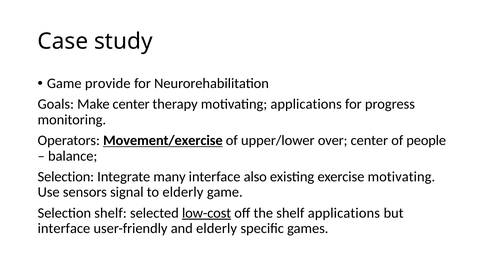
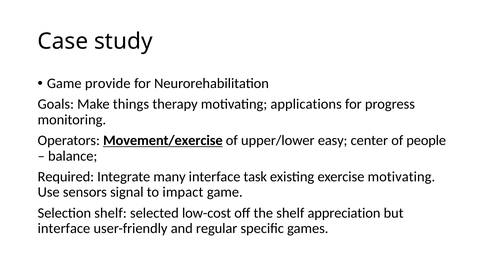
Make center: center -> things (131, 104)
over: over -> easy (333, 140)
Selection: Selection -> Required (66, 177)
also: also -> task (255, 177)
to elderly: elderly -> impact (183, 192)
low-cost underline: present -> none (207, 213)
shelf applications: applications -> appreciation (344, 213)
and elderly: elderly -> regular (217, 228)
